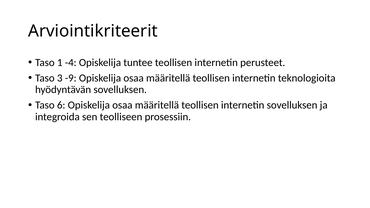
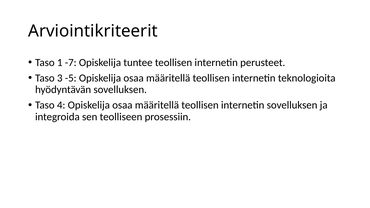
-4: -4 -> -7 (71, 63)
-9: -9 -> -5 (71, 78)
6: 6 -> 4 (61, 105)
